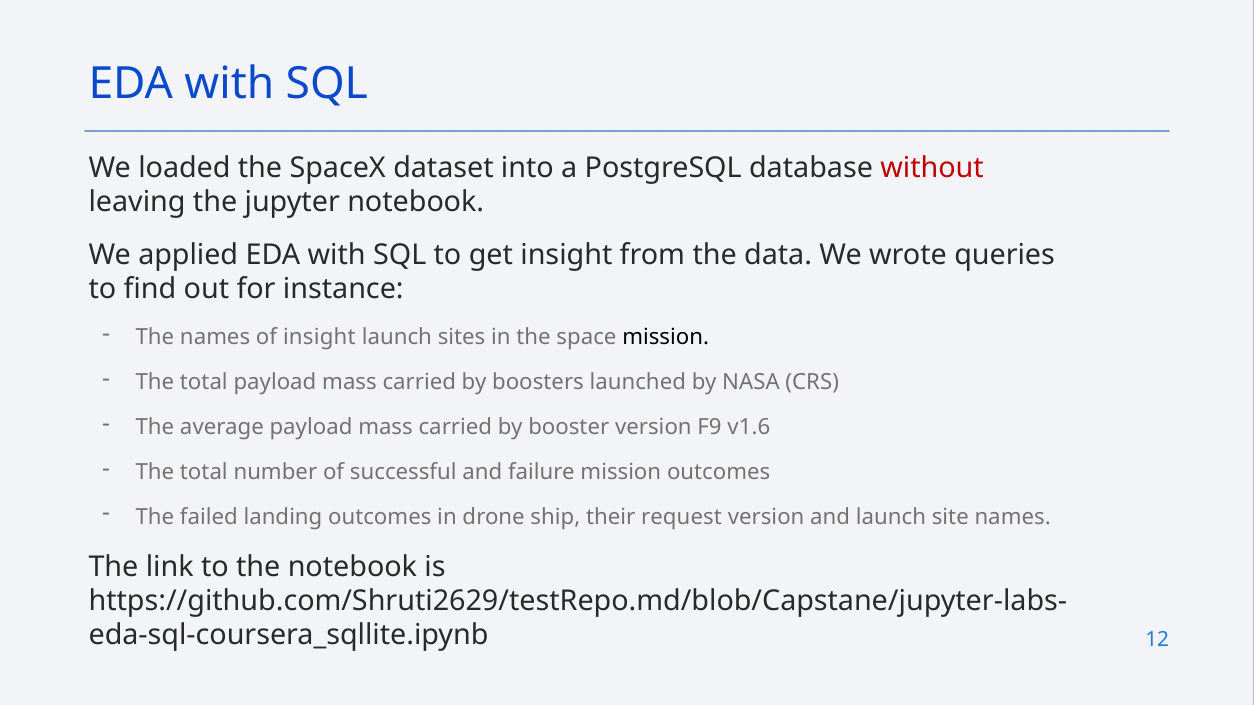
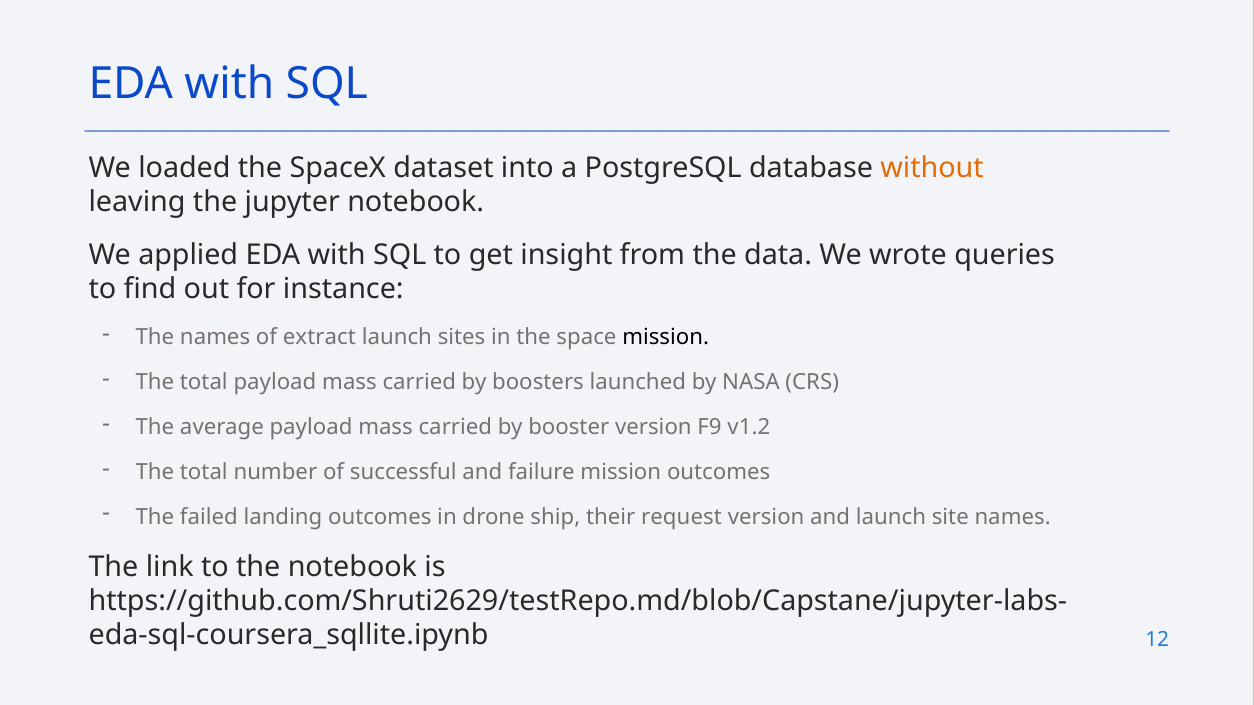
without colour: red -> orange (932, 168)
of insight: insight -> extract (319, 338)
v1.6: v1.6 -> v1.2 (749, 428)
